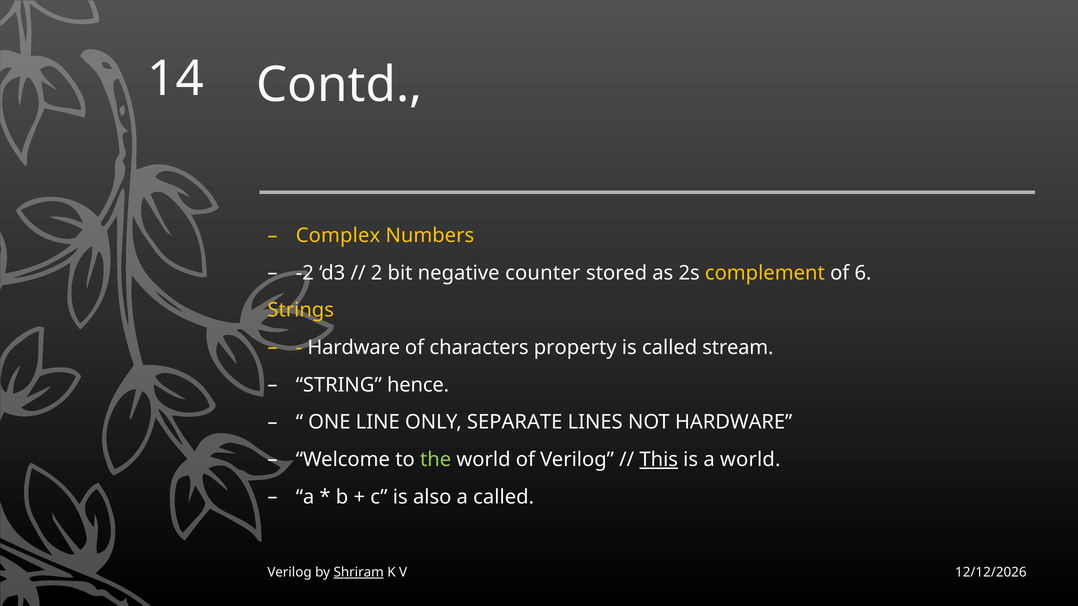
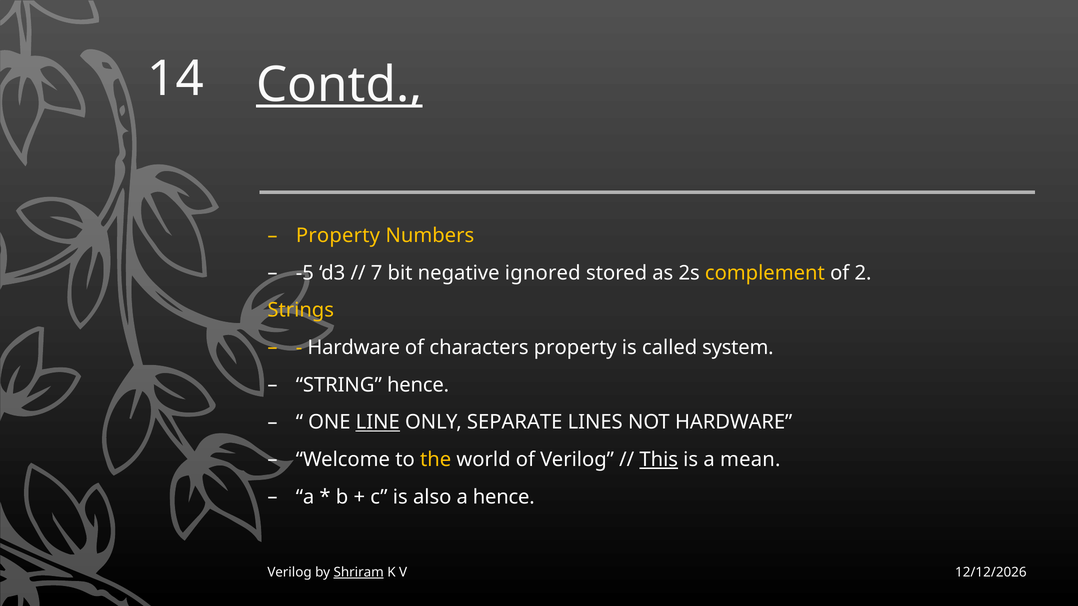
Contd underline: none -> present (339, 85)
Complex: Complex -> Property (338, 236)
-2: -2 -> -5 (305, 273)
2: 2 -> 7 (377, 273)
counter: counter -> ignored (543, 273)
6: 6 -> 2 (863, 273)
stream: stream -> system (738, 348)
LINE underline: none -> present (378, 422)
the colour: light green -> yellow (436, 460)
a world: world -> mean (750, 460)
a called: called -> hence (504, 497)
